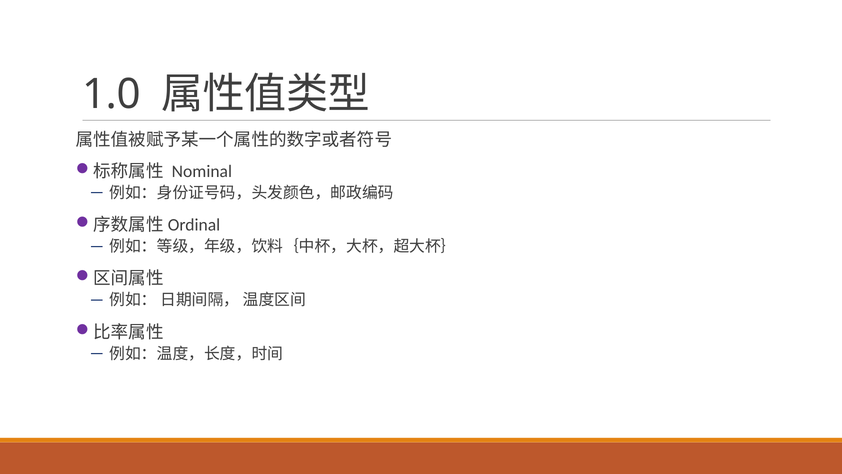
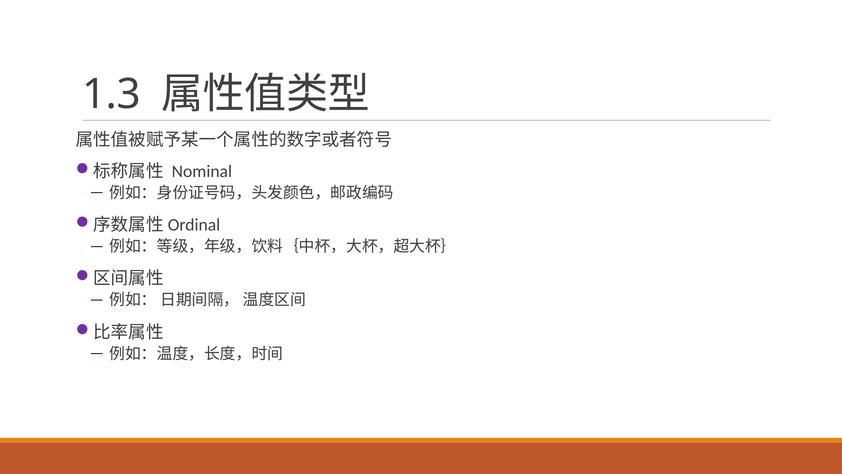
1.0: 1.0 -> 1.3 (112, 94)
